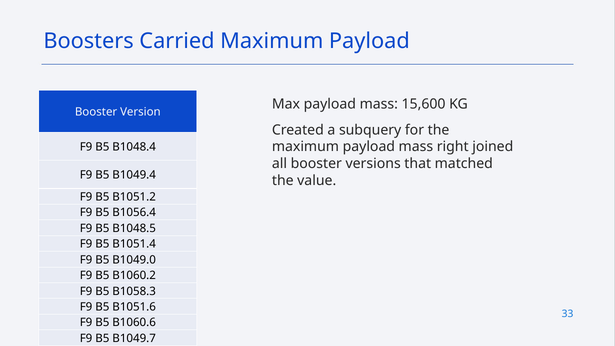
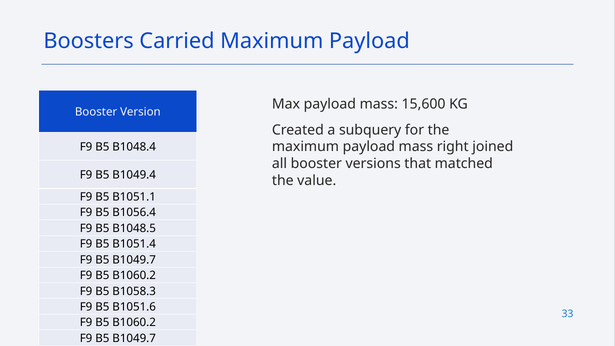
B1051.2: B1051.2 -> B1051.1 (134, 197)
B1049.0: B1049.0 -> B1049.7 (134, 260)
B1060.6: B1060.6 -> B1060.2 (134, 323)
